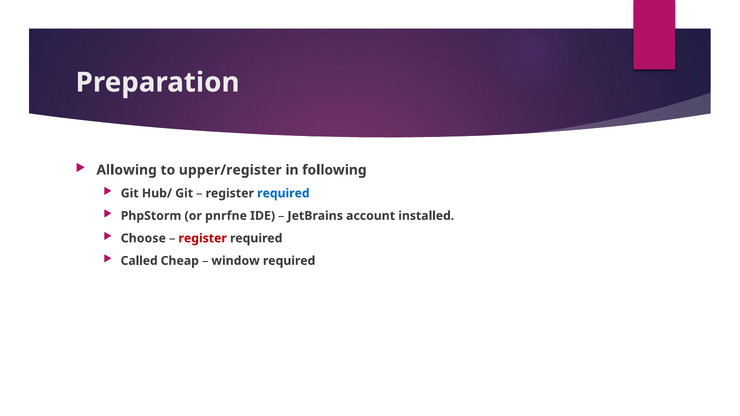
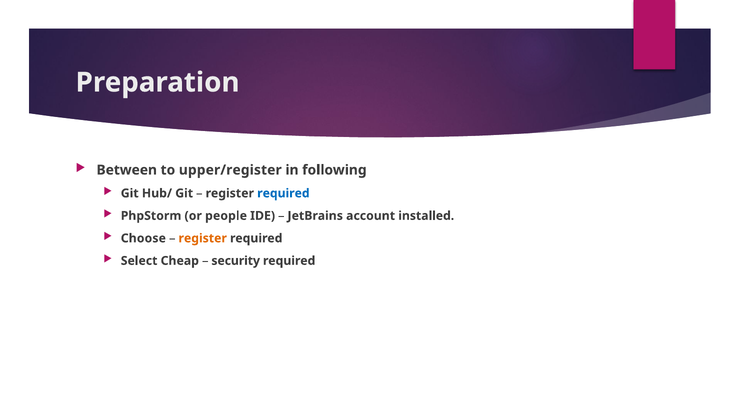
Allowing: Allowing -> Between (127, 170)
pnrfne: pnrfne -> people (226, 216)
register colour: red -> orange (203, 238)
Called: Called -> Select (139, 261)
window: window -> security (236, 261)
